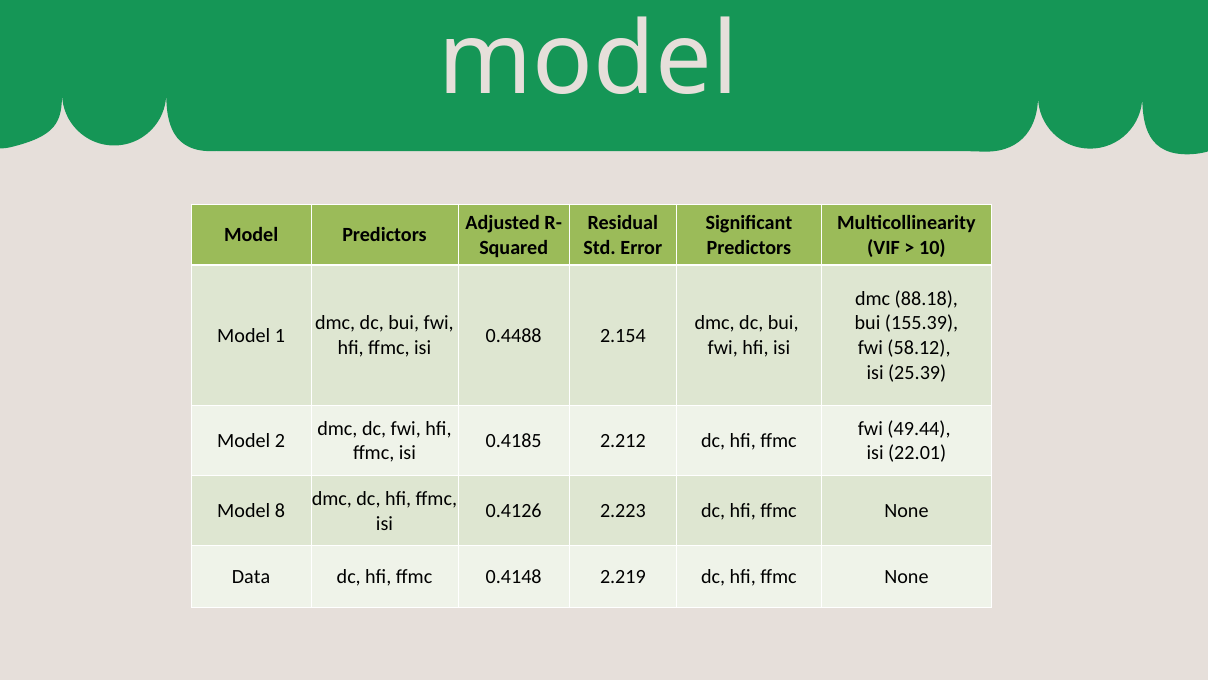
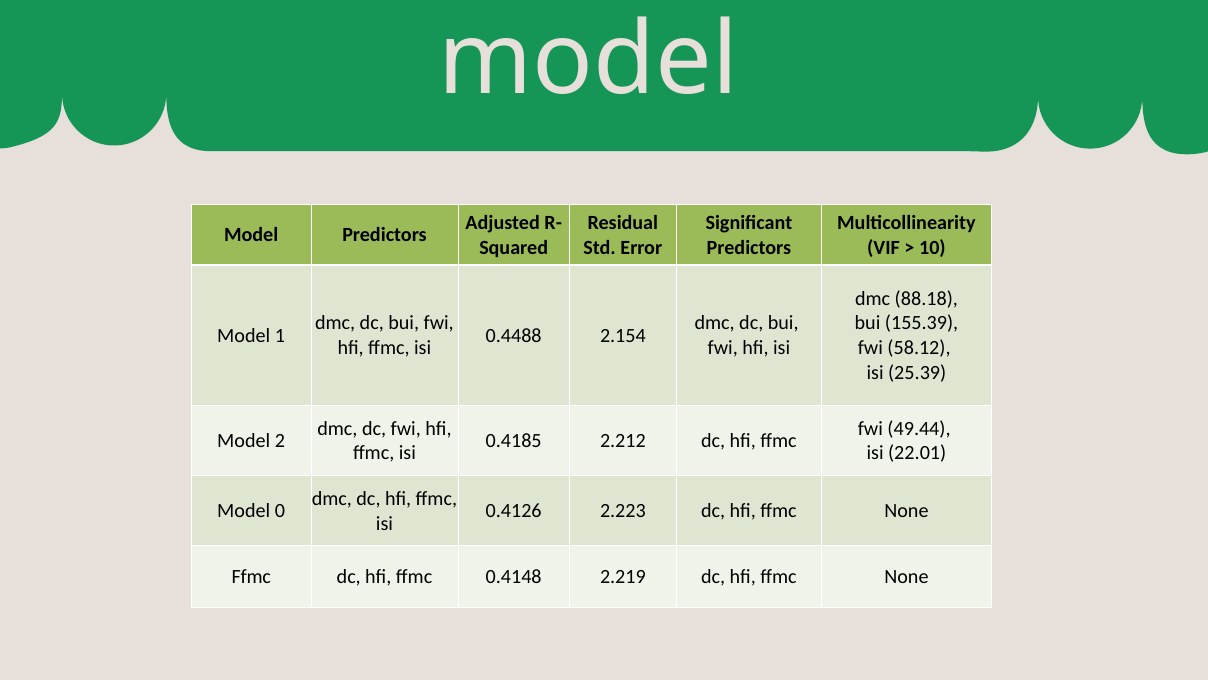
8: 8 -> 0 (280, 511)
Data: Data -> Ffmc (251, 576)
